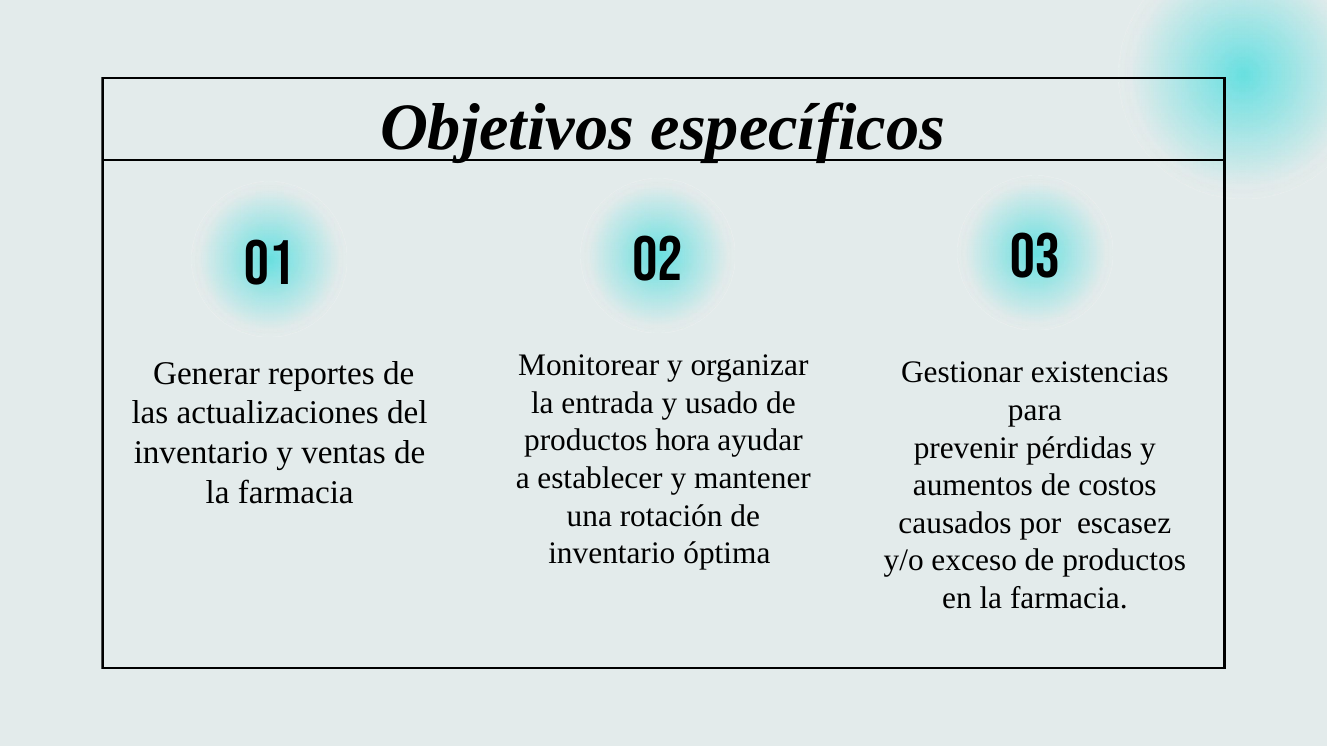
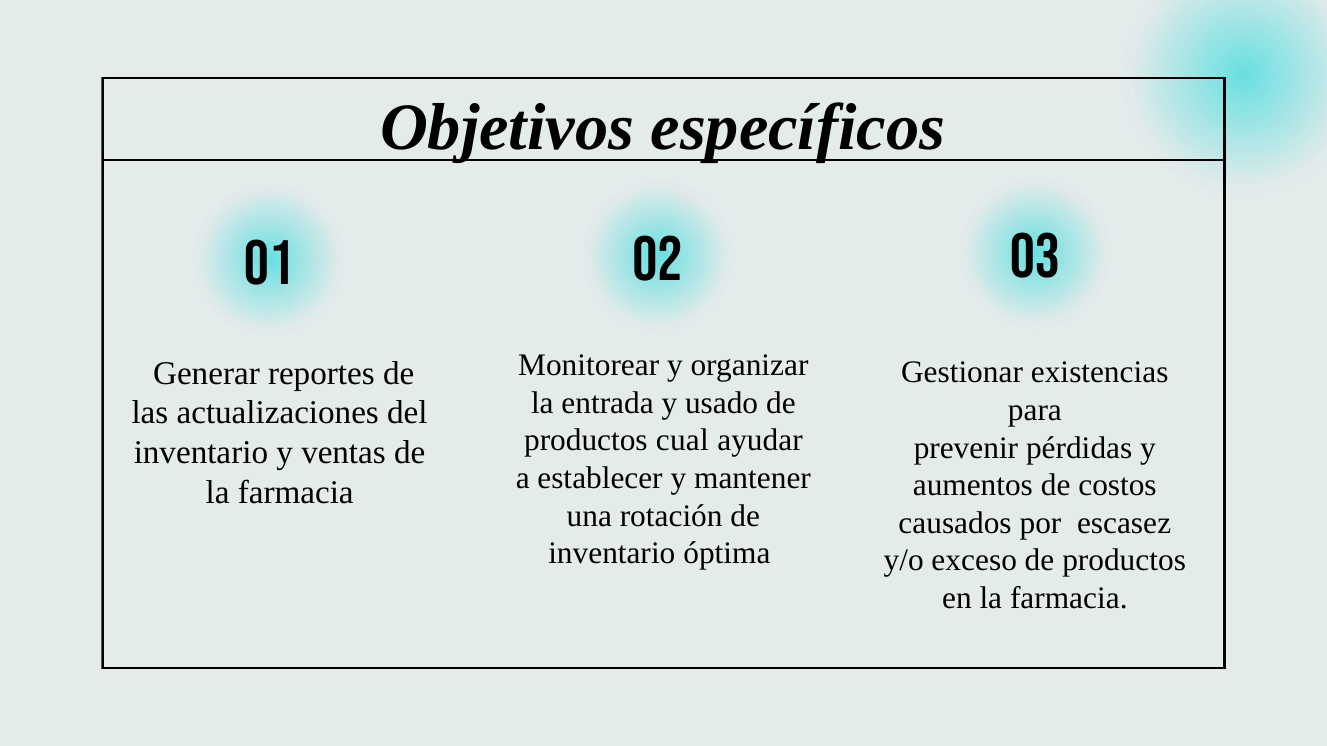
hora: hora -> cual (682, 441)
